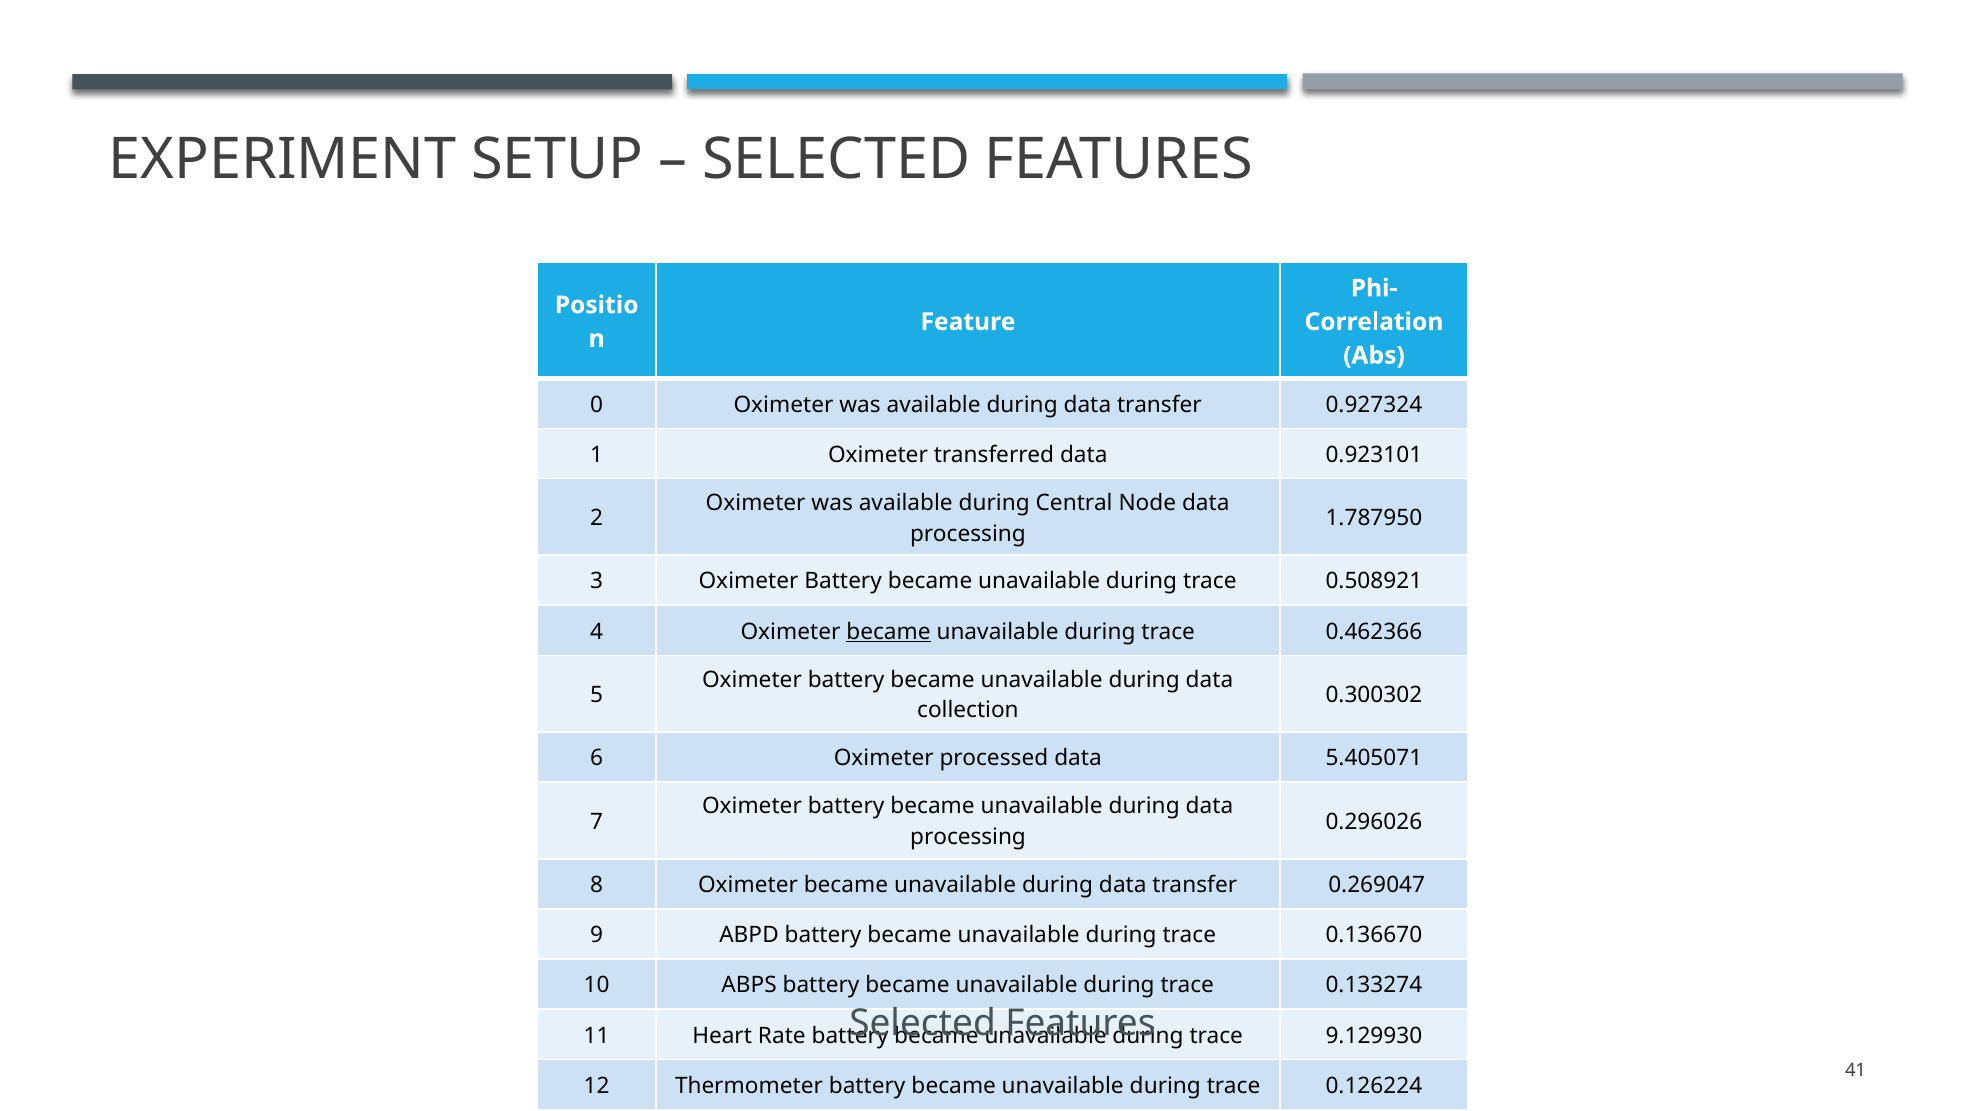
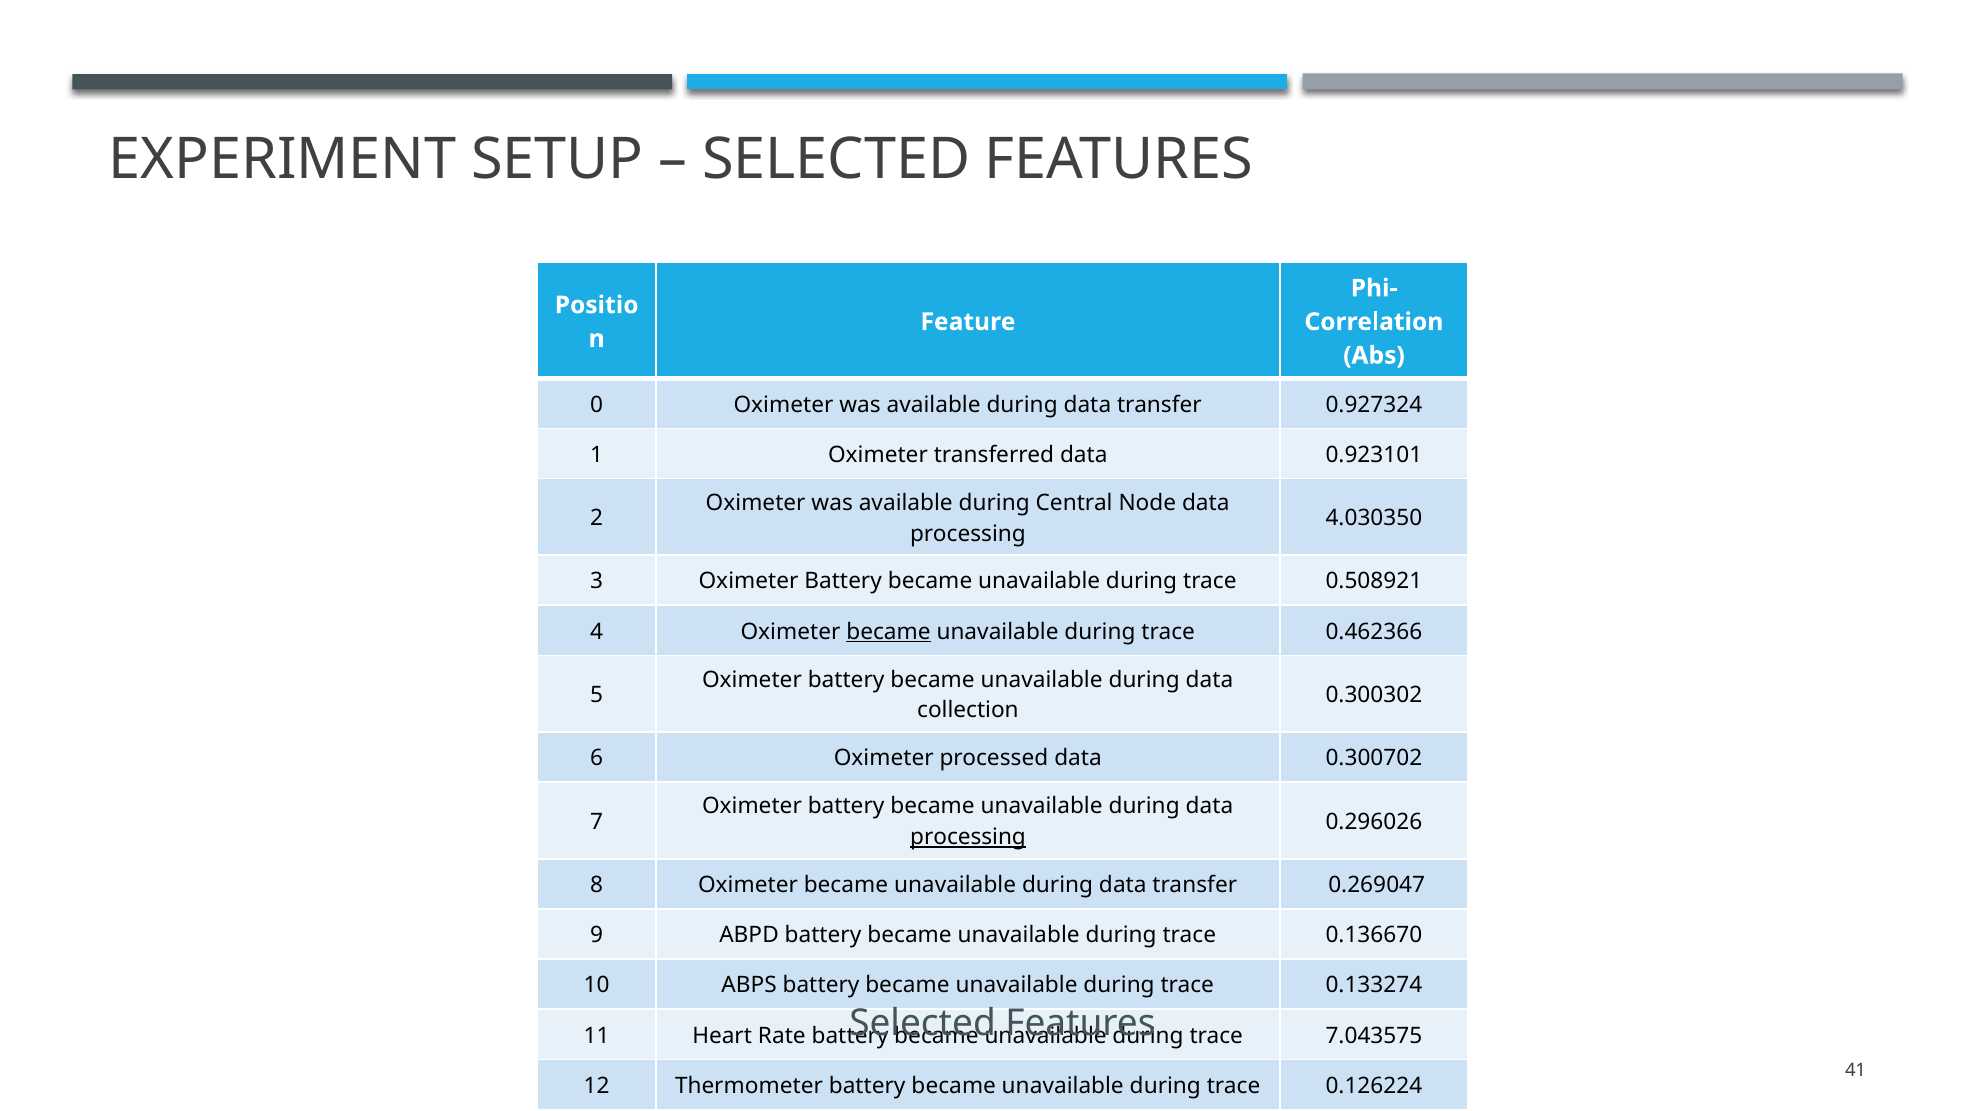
1.787950: 1.787950 -> 4.030350 (1374, 518)
5.405071: 5.405071 -> 0.300702 (1374, 758)
processing underline: none -> present (968, 837)
9.129930: 9.129930 -> 7.043575 (1374, 1036)
